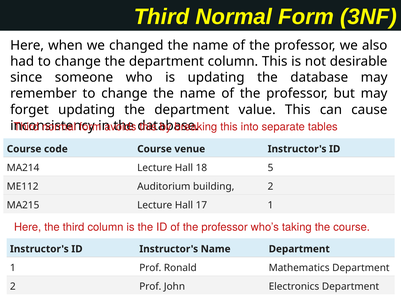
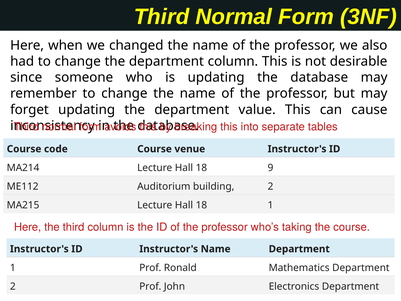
5: 5 -> 9 (271, 168)
MA215 Lecture Hall 17: 17 -> 18 (201, 205)
